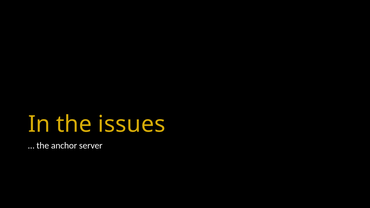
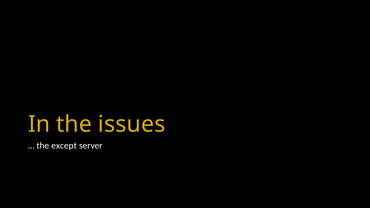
anchor: anchor -> except (64, 146)
